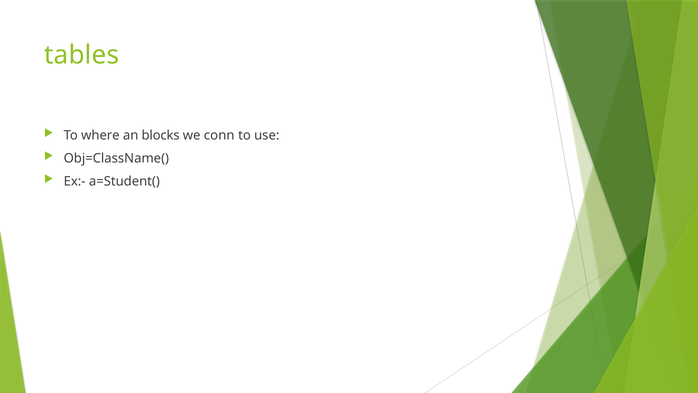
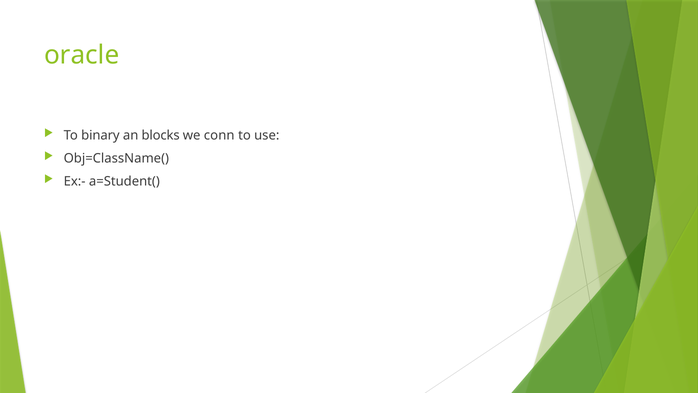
tables: tables -> oracle (82, 55)
where: where -> binary (100, 135)
